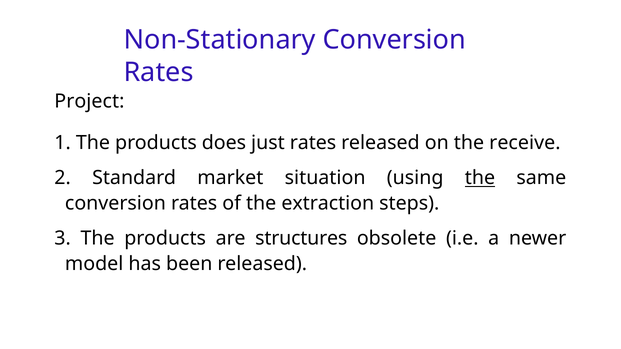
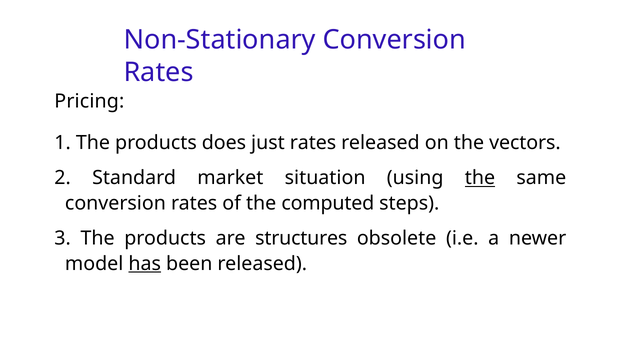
Project: Project -> Pricing (89, 101)
receive: receive -> vectors (525, 143)
extraction: extraction -> computed (328, 203)
has underline: none -> present (145, 264)
